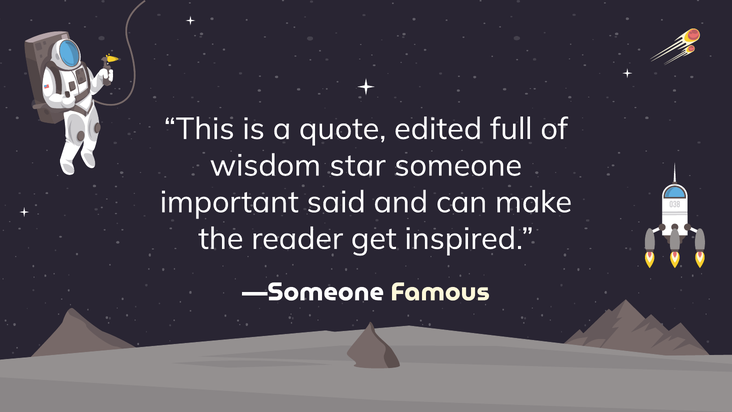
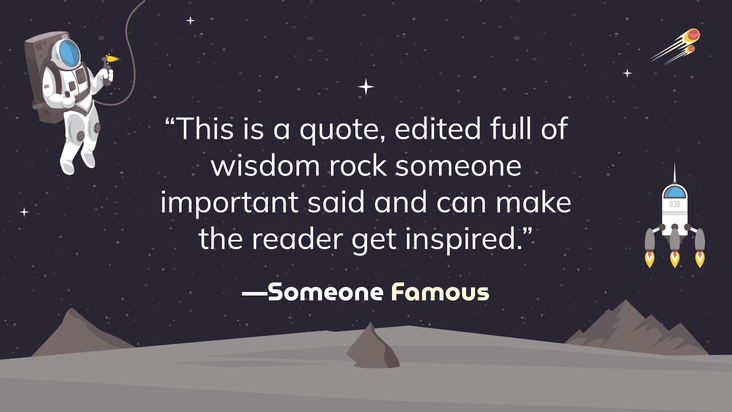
star: star -> rock (358, 165)
